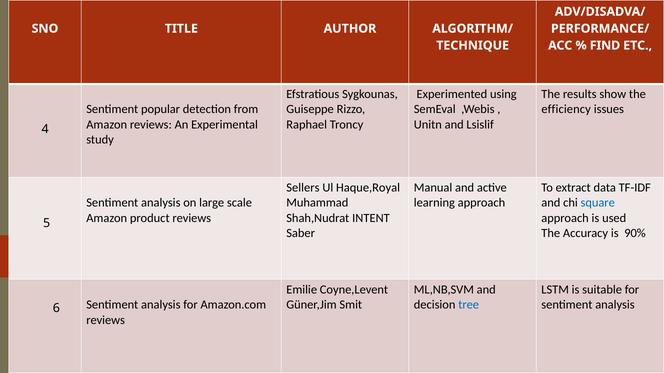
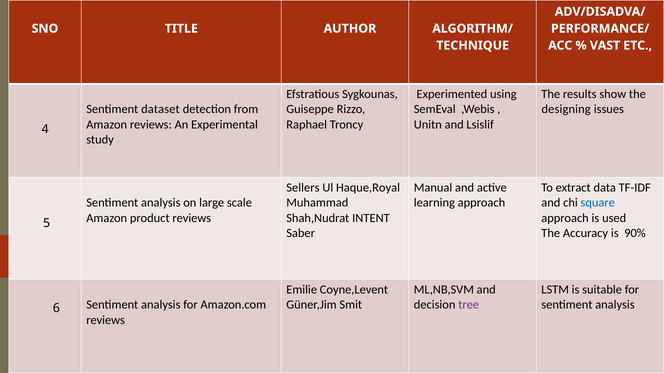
FIND: FIND -> VAST (605, 46)
popular: popular -> dataset (160, 109)
efficiency: efficiency -> designing (566, 109)
tree colour: blue -> purple (469, 305)
